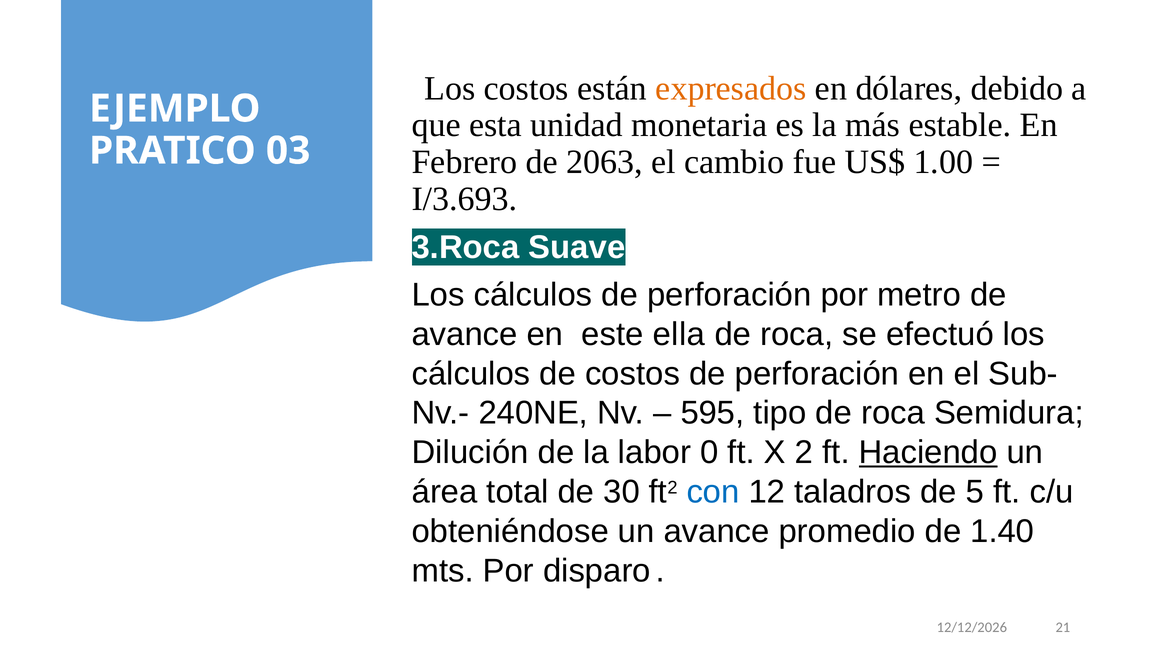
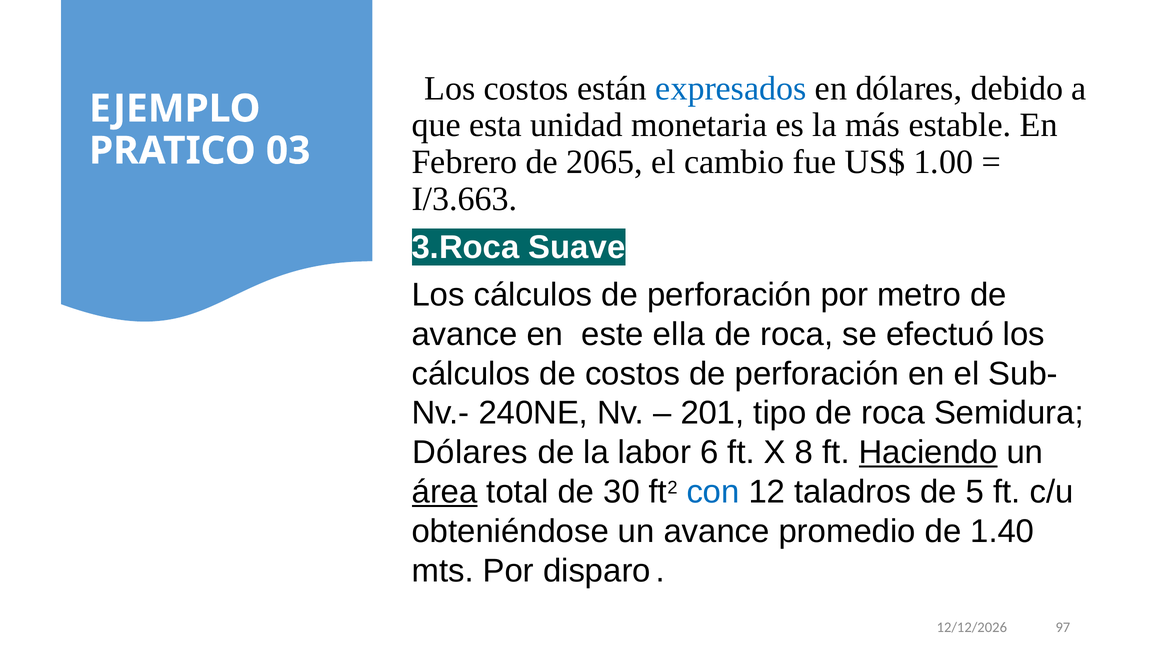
expresados colour: orange -> blue (731, 88)
2063: 2063 -> 2065 (605, 162)
I/3.693: I/3.693 -> I/3.663 (464, 199)
595: 595 -> 201 (712, 413)
Dilución: Dilución -> Dólares (470, 453)
0: 0 -> 6 (709, 453)
2: 2 -> 8 (804, 453)
área underline: none -> present (445, 492)
21: 21 -> 97 (1063, 627)
